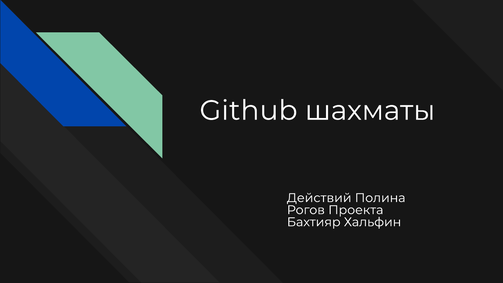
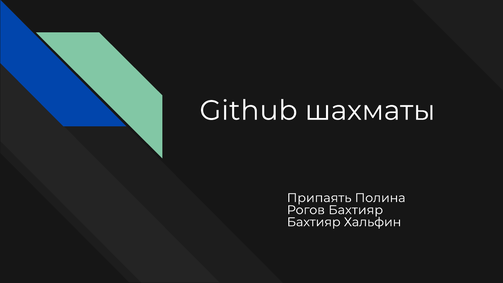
Действий: Действий -> Припаять (319, 198)
Рогов Проекта: Проекта -> Бахтияр (356, 210)
